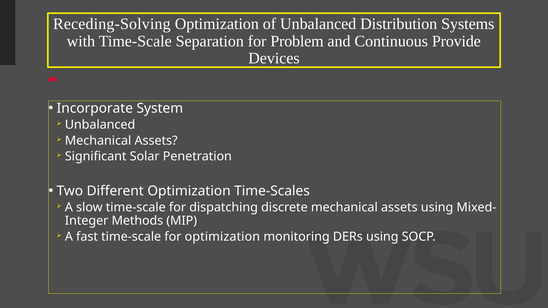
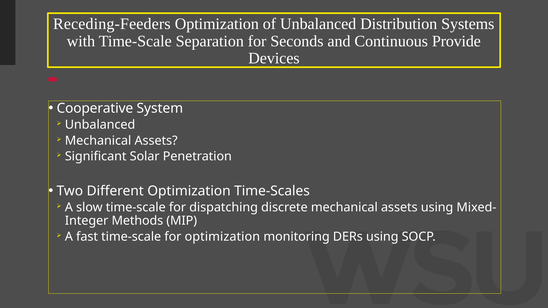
Receding-Solving: Receding-Solving -> Receding-Feeders (112, 24)
Problem: Problem -> Seconds (297, 41)
Incorporate: Incorporate -> Cooperative (95, 108)
